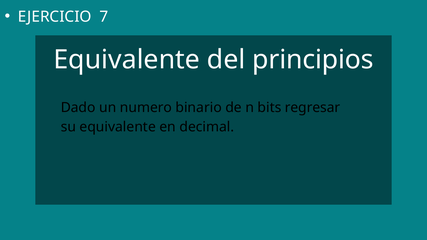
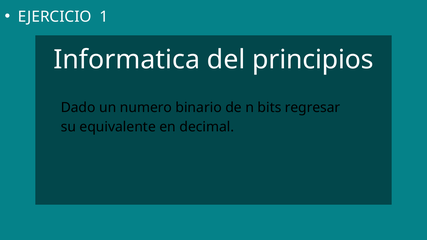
7: 7 -> 1 (104, 17)
Equivalente: Equivalente -> Informatica (127, 60)
